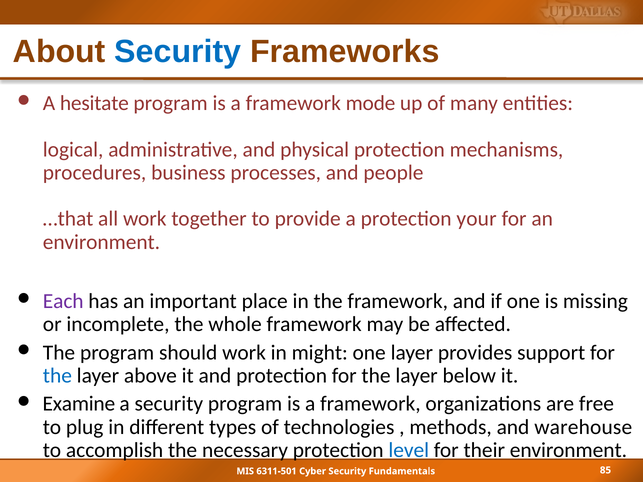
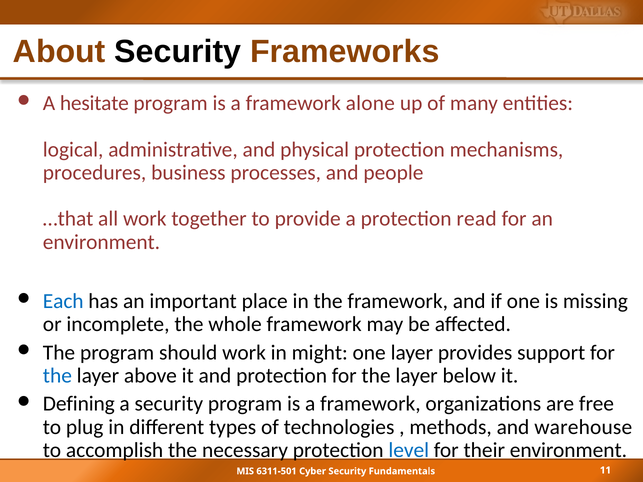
Security colour: blue -> black (178, 52)
mode: mode -> alone (370, 103)
your: your -> read (477, 219)
Each colour: purple -> blue (63, 301)
Examine: Examine -> Defining (79, 404)
85: 85 -> 11 (605, 470)
